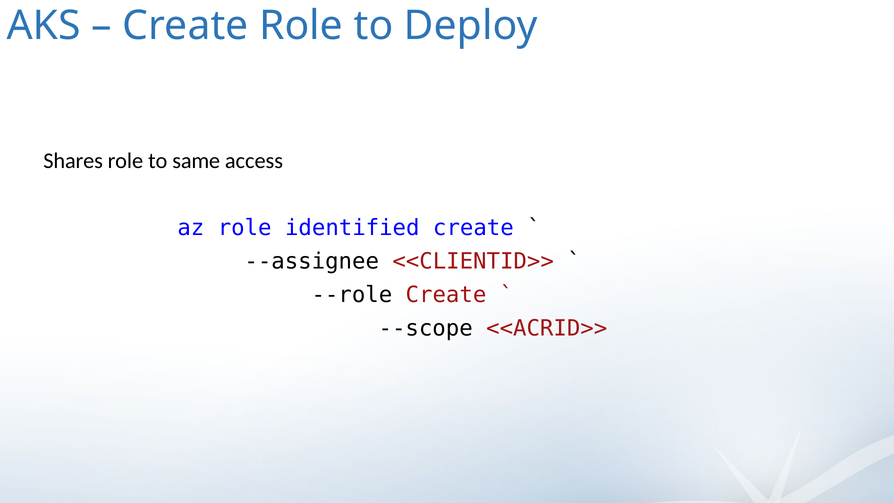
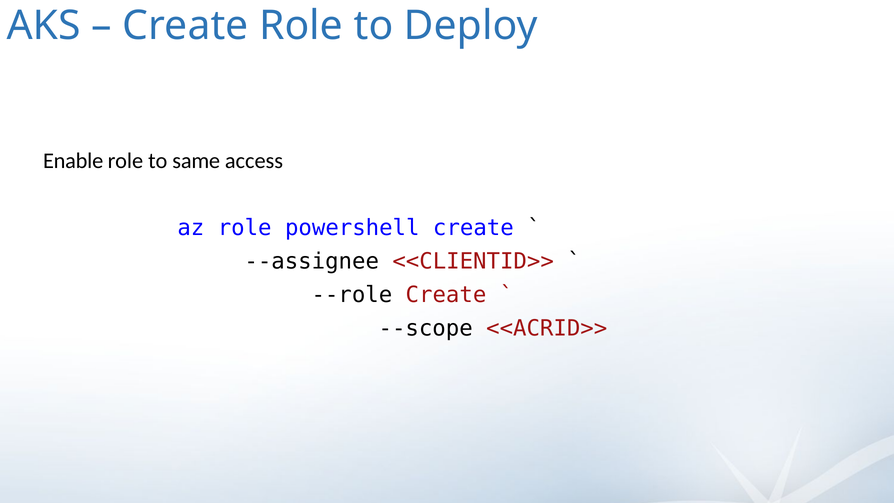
Shares: Shares -> Enable (73, 161)
identified: identified -> powershell (352, 228)
